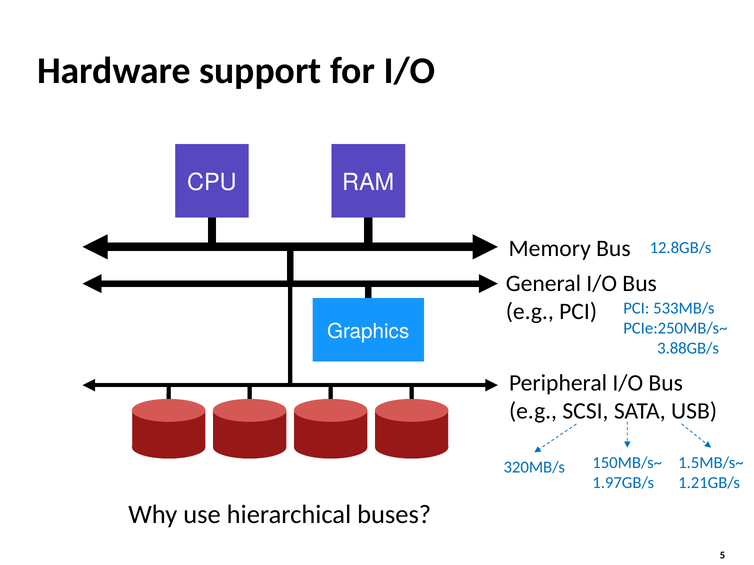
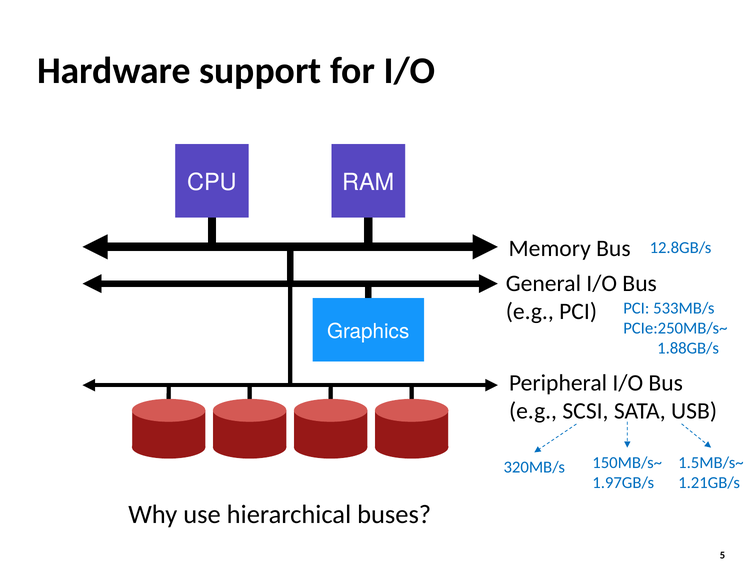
3.88GB/s: 3.88GB/s -> 1.88GB/s (688, 348)
